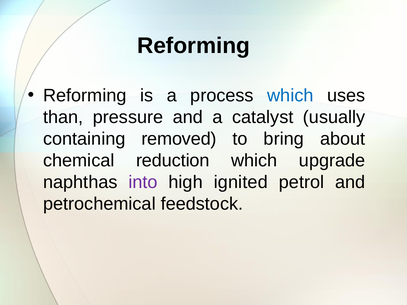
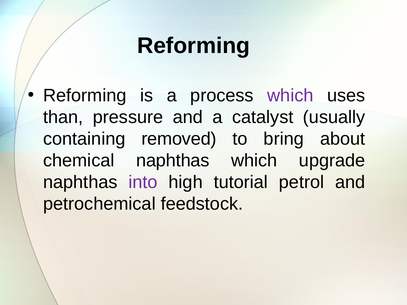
which colour: blue -> purple (290, 96)
chemical reduction: reduction -> naphthas (173, 161)
ignited: ignited -> tutorial (241, 182)
